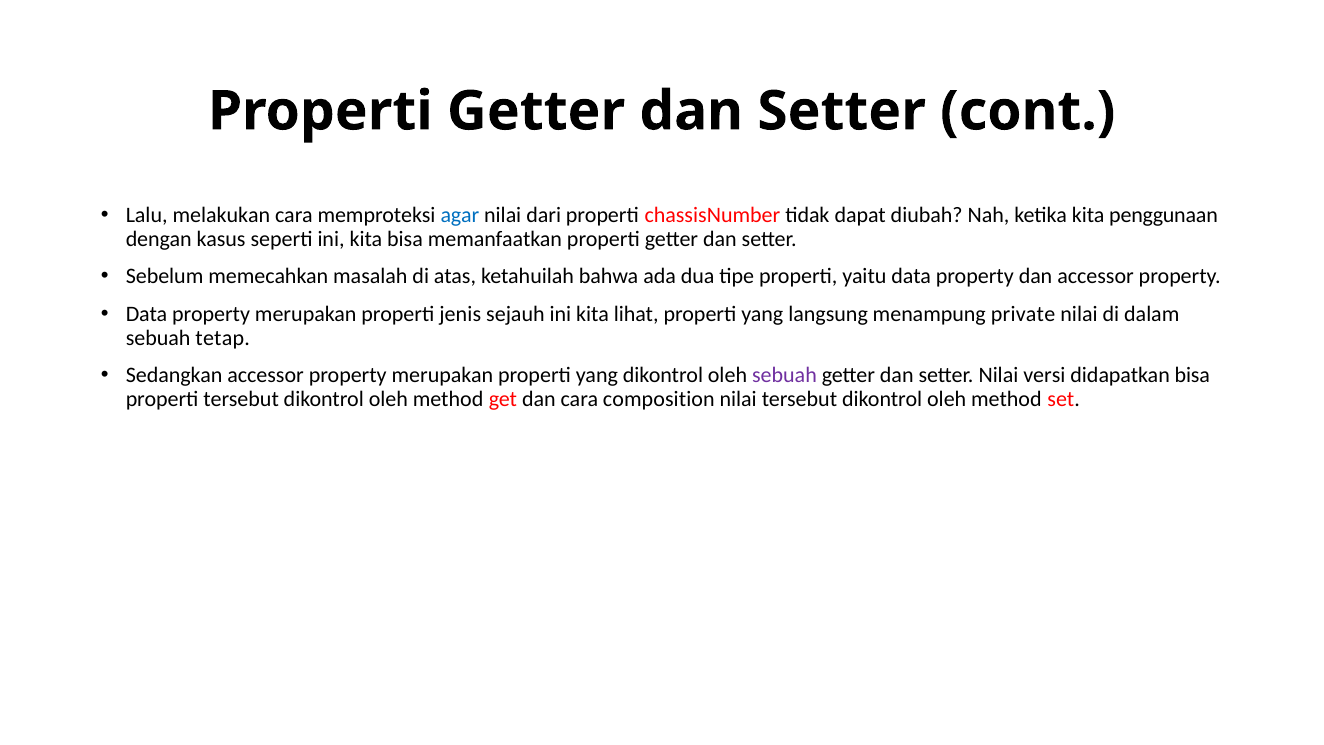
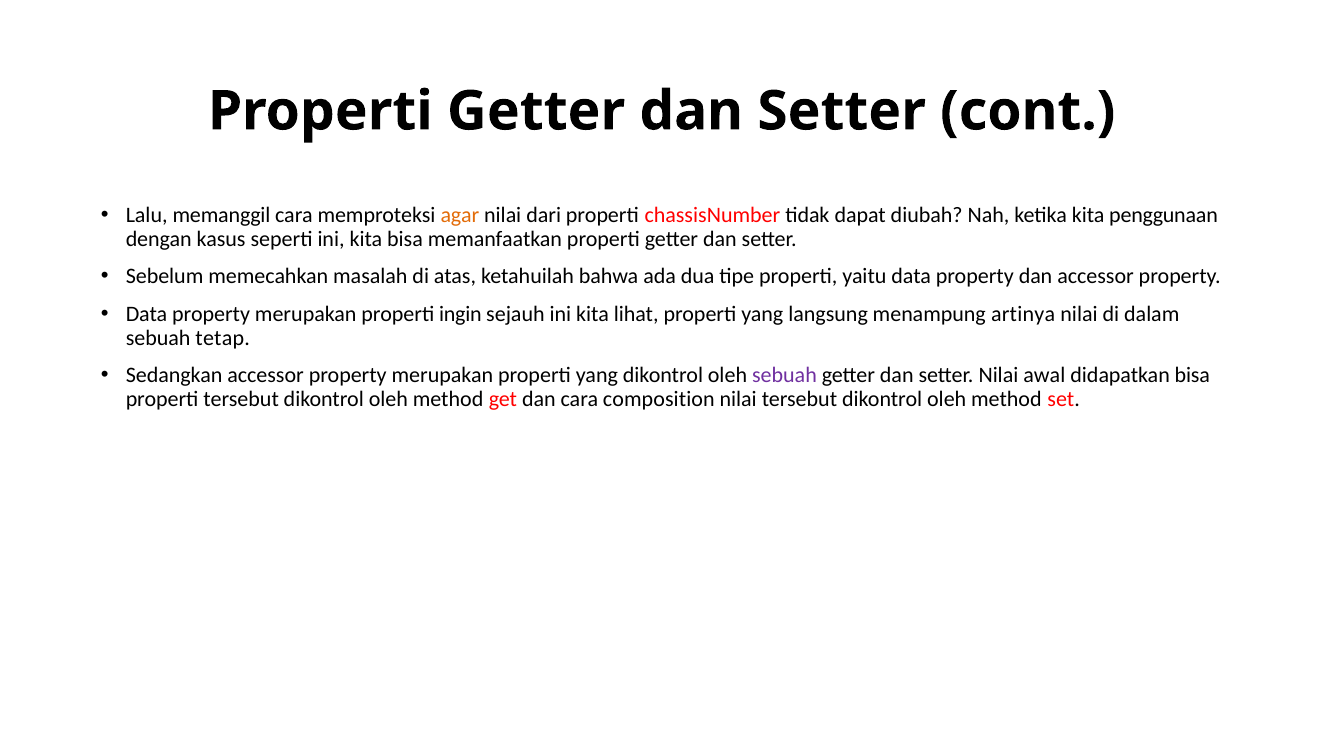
melakukan: melakukan -> memanggil (221, 215)
agar colour: blue -> orange (460, 215)
jenis: jenis -> ingin (460, 314)
private: private -> artinya (1023, 314)
versi: versi -> awal (1044, 375)
